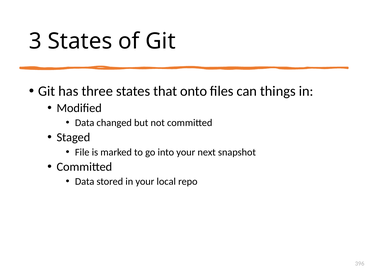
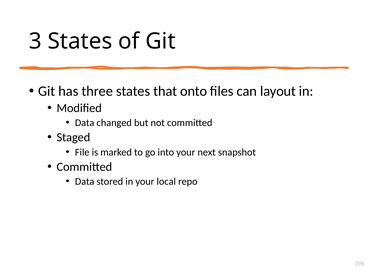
things: things -> layout (278, 91)
